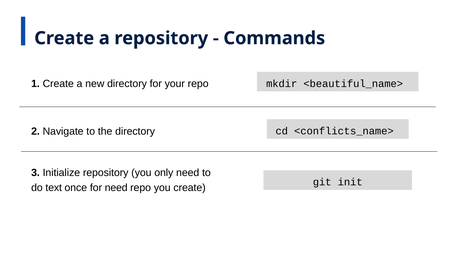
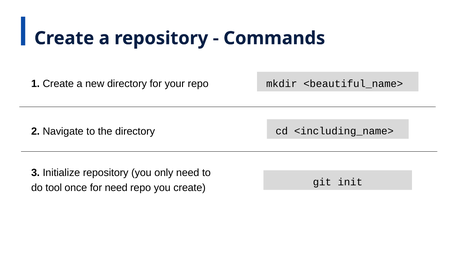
<conflicts_name>: <conflicts_name> -> <including_name> (344, 131)
text: text -> tool (54, 187)
